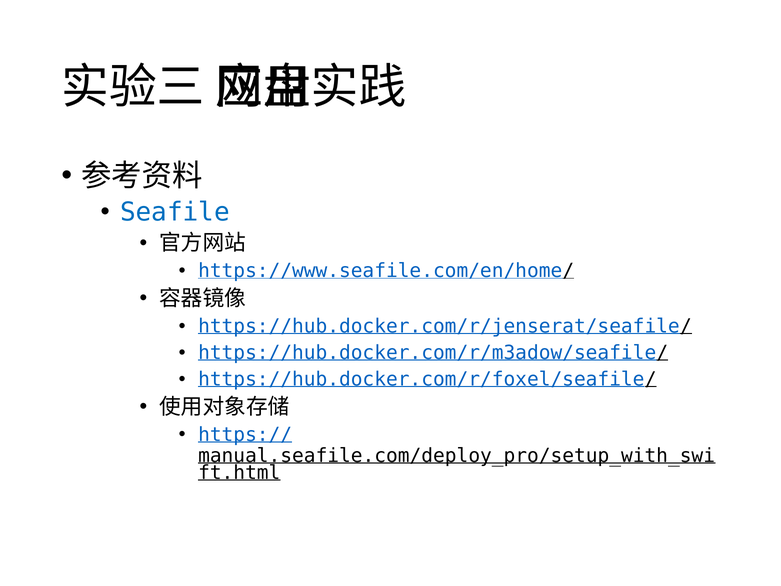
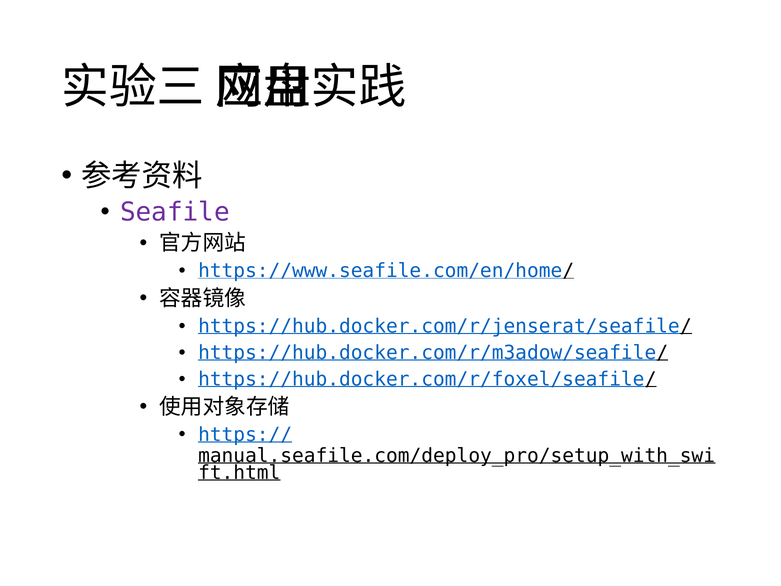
Seafile colour: blue -> purple (175, 212)
